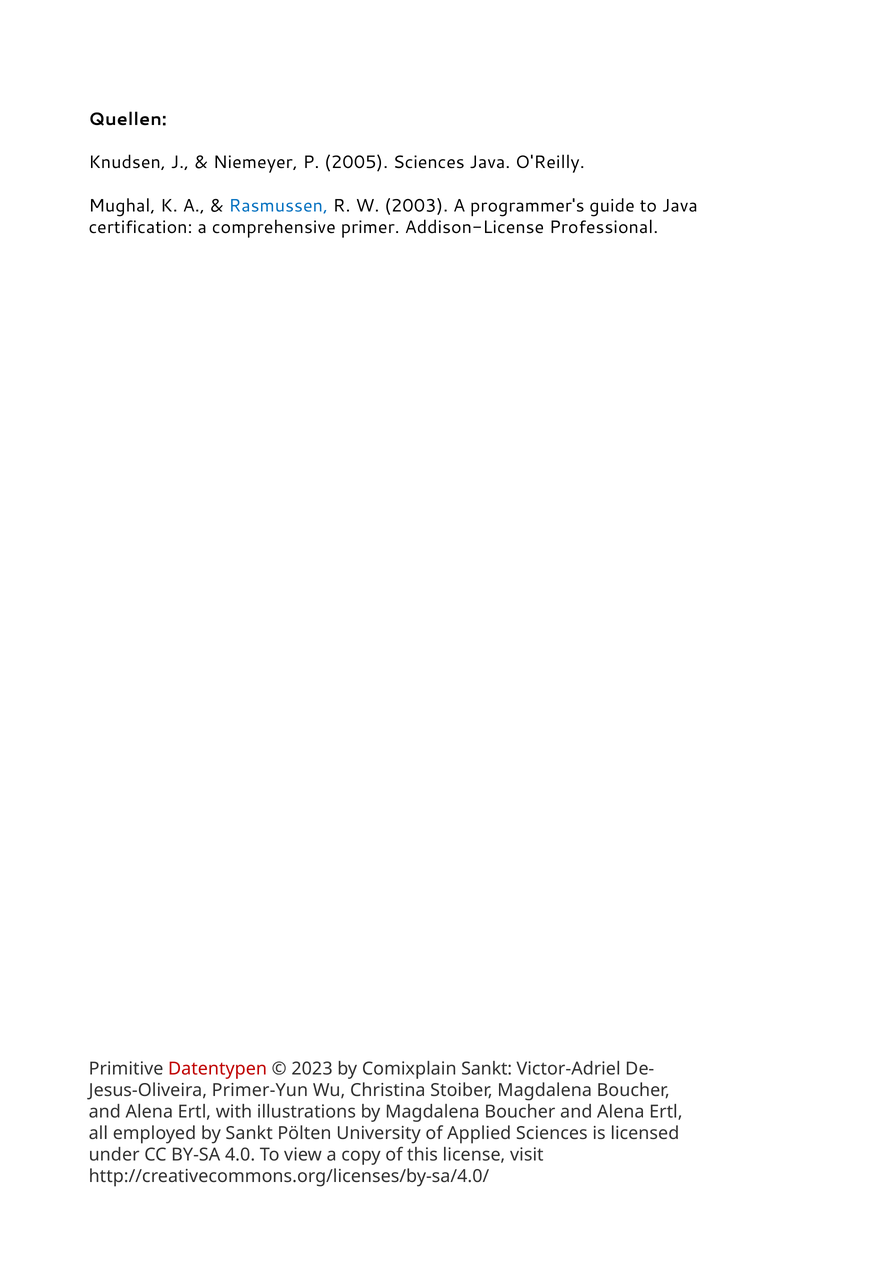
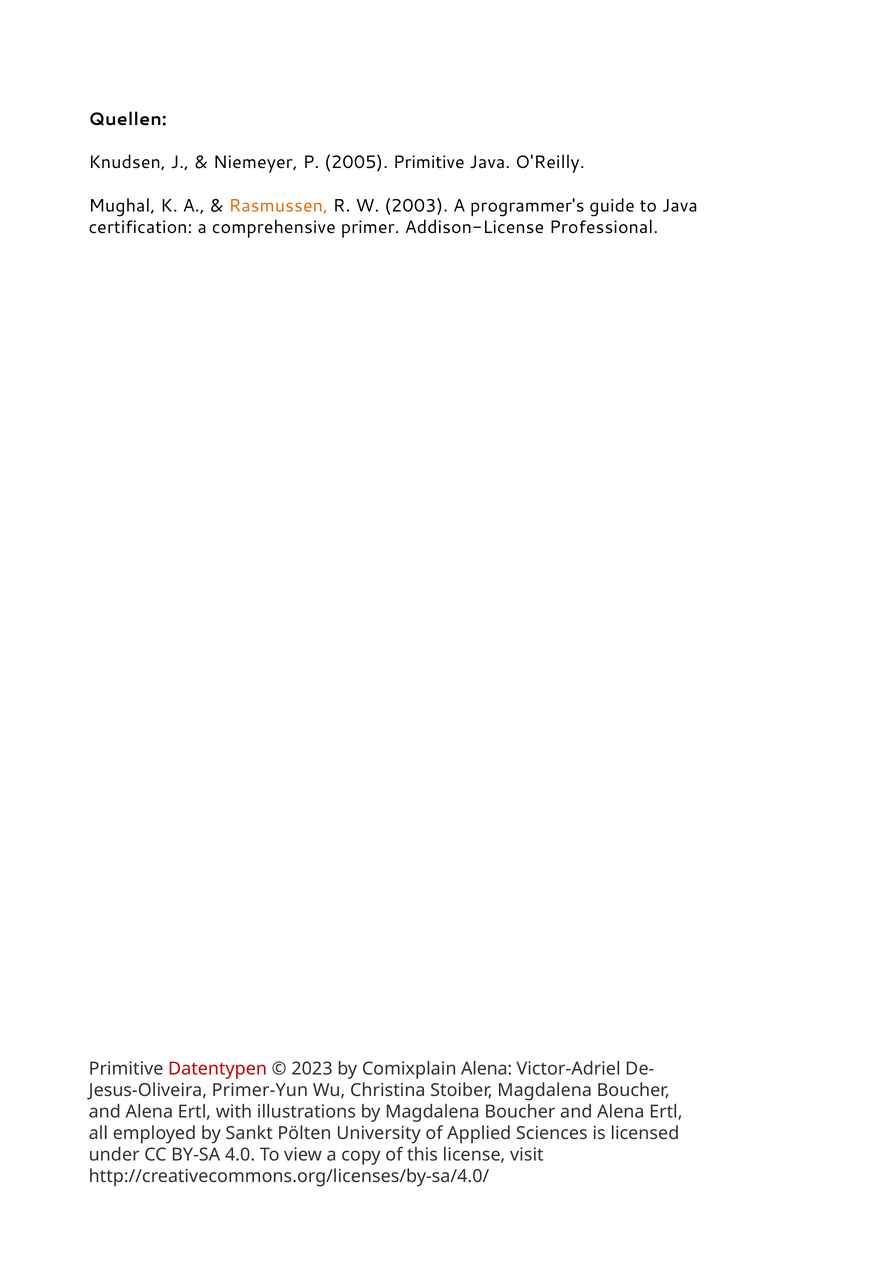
2005 Sciences: Sciences -> Primitive (429, 162)
Rasmussen colour: blue -> orange (278, 206)
Comixplain Sankt: Sankt -> Alena (487, 1068)
